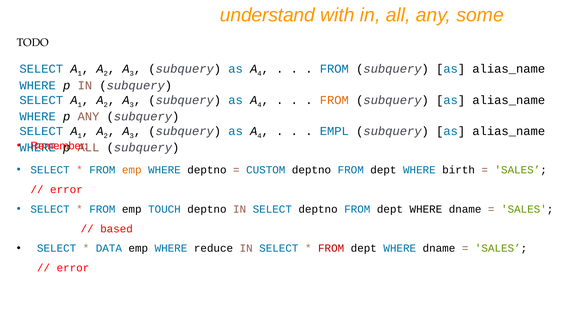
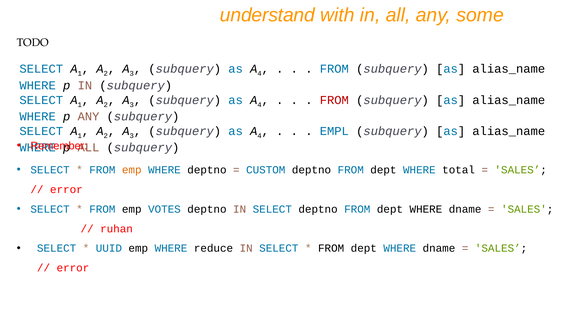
FROM colour: orange -> red (334, 100)
birth: birth -> total (459, 170)
TOUCH: TOUCH -> VOTES (164, 209)
based: based -> ruhan (117, 229)
DATA: DATA -> UUID (109, 248)
FROM colour: red -> black (331, 248)
